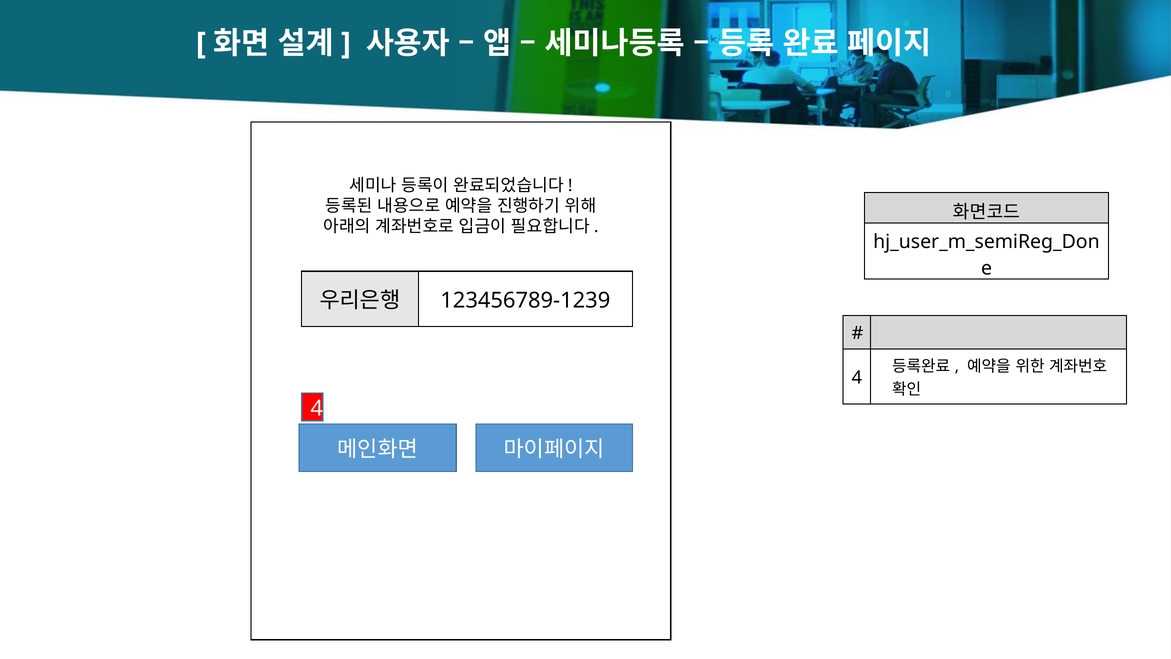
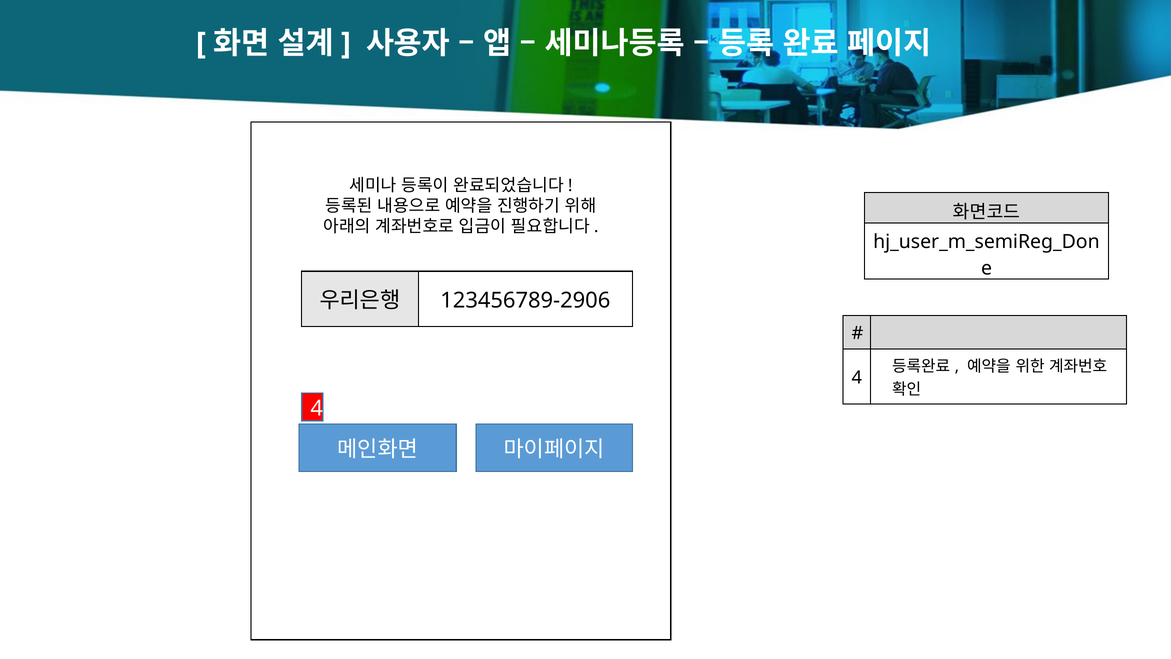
123456789-1239: 123456789-1239 -> 123456789-2906 (525, 300)
